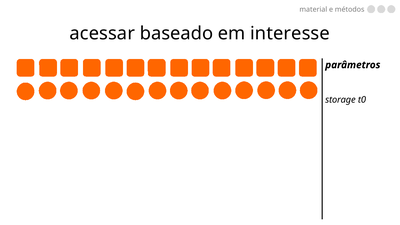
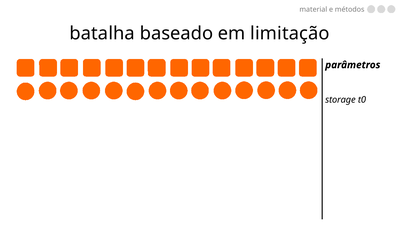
acessar: acessar -> batalha (102, 34)
interesse: interesse -> limitação (290, 34)
